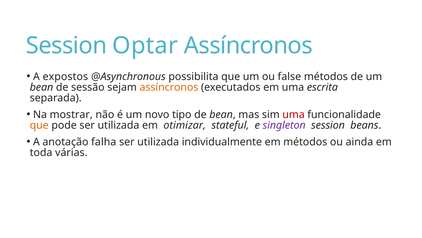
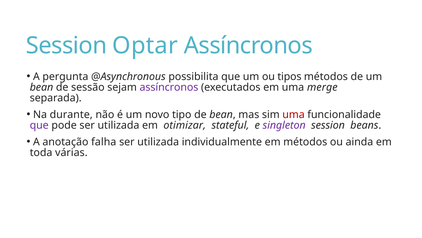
expostos: expostos -> pergunta (65, 76)
false: false -> tipos (289, 76)
assíncronos colour: orange -> purple (169, 87)
escrita: escrita -> merge (322, 87)
mostrar: mostrar -> durante (71, 114)
que colour: orange -> purple (39, 125)
